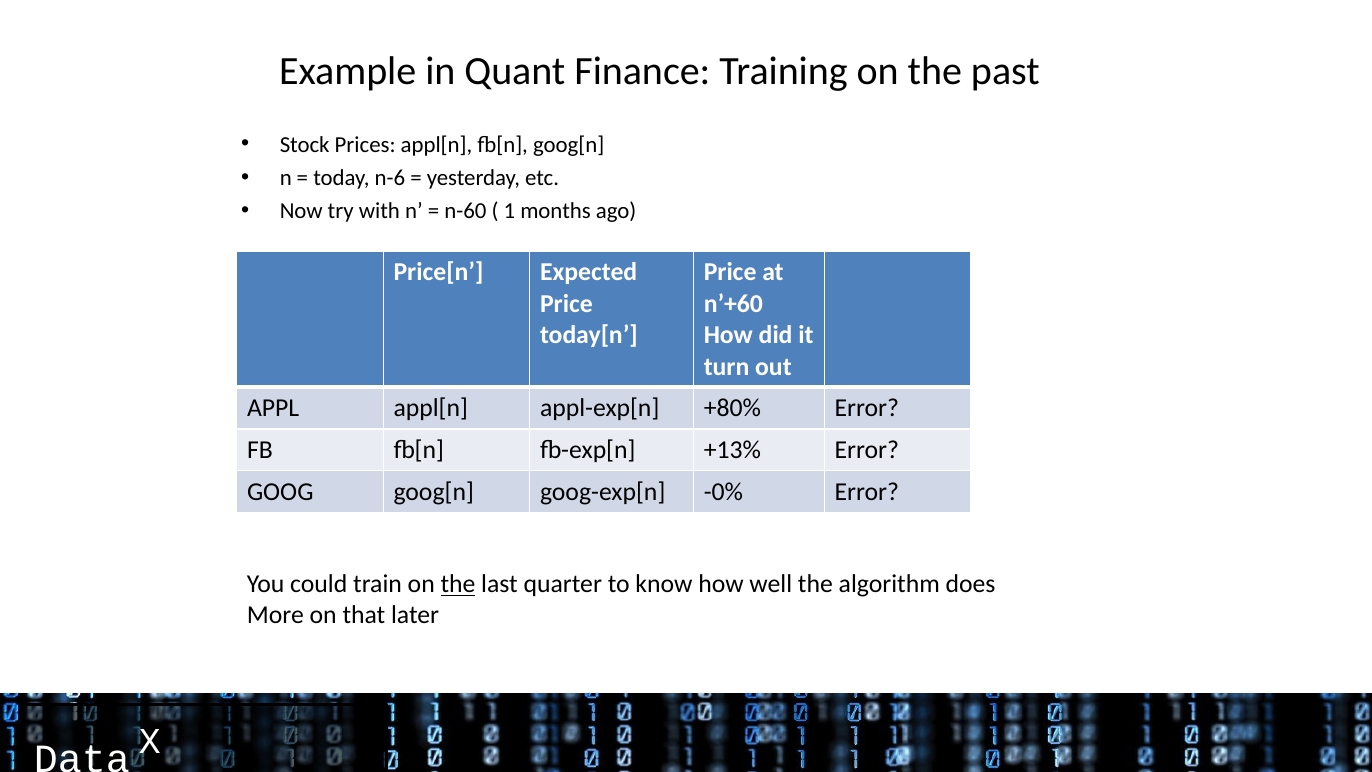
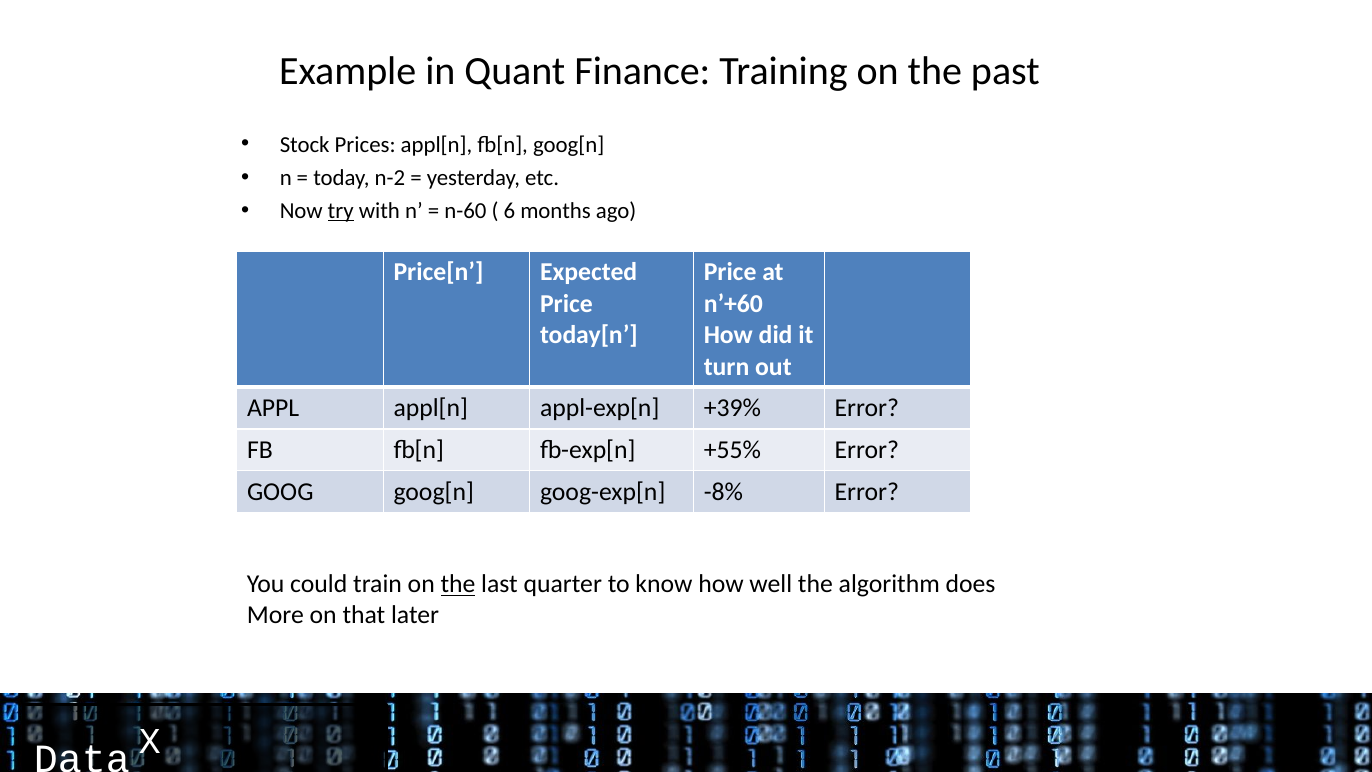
n-6: n-6 -> n-2 (390, 178)
try underline: none -> present (341, 211)
1: 1 -> 6 (509, 211)
+80%: +80% -> +39% (732, 408)
+13%: +13% -> +55% (732, 450)
-0%: -0% -> -8% (723, 492)
